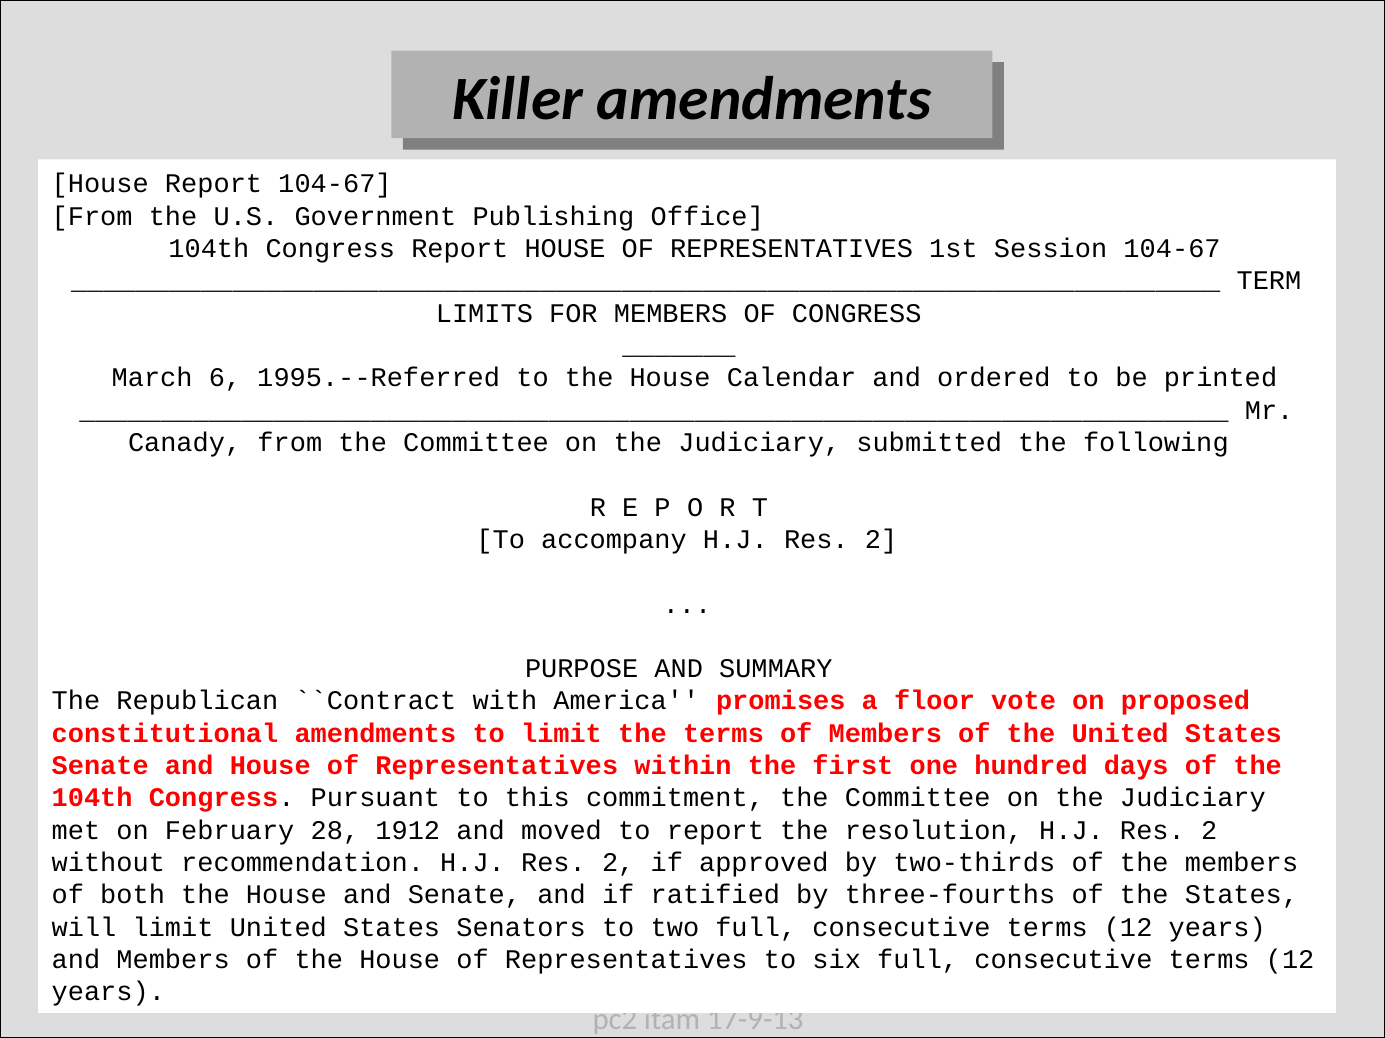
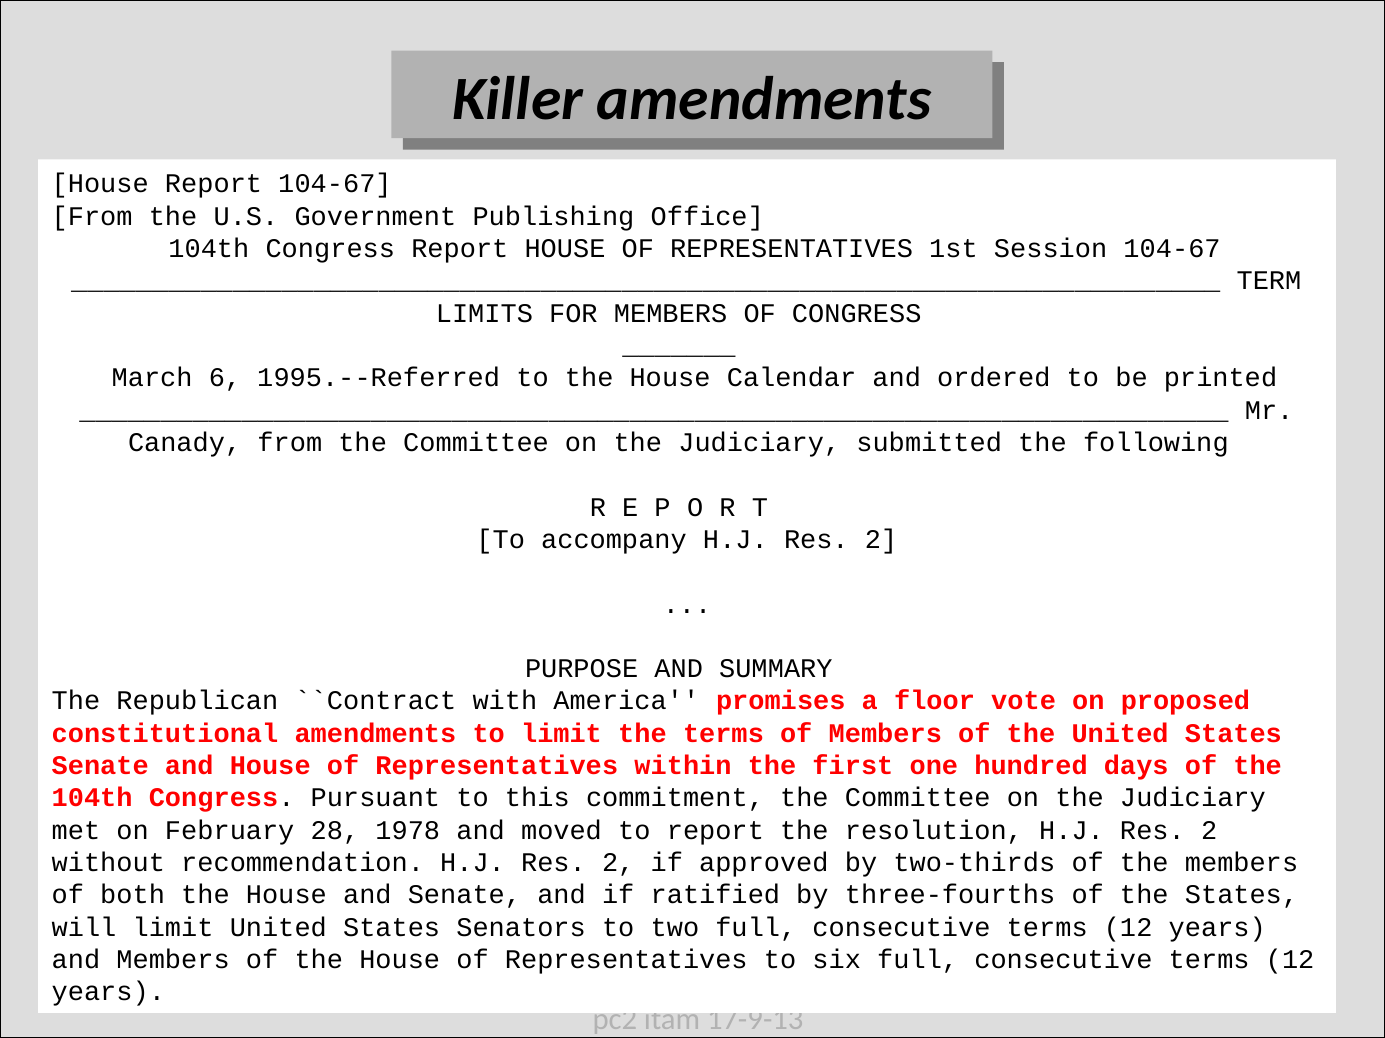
1912: 1912 -> 1978 (408, 831)
